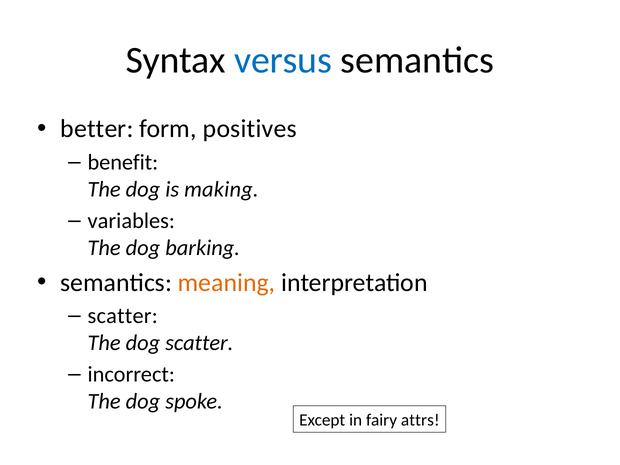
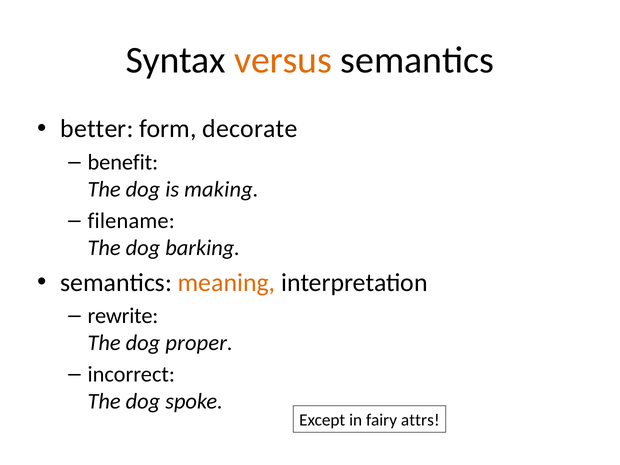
versus colour: blue -> orange (283, 60)
positives: positives -> decorate (250, 129)
variables: variables -> filename (131, 221)
scatter: scatter -> rewrite (123, 316)
dog scatter: scatter -> proper (199, 343)
